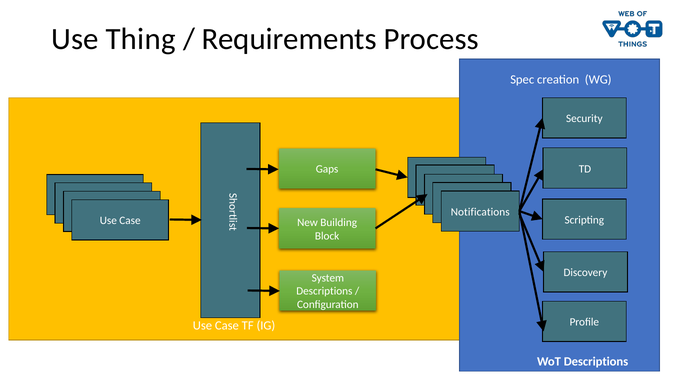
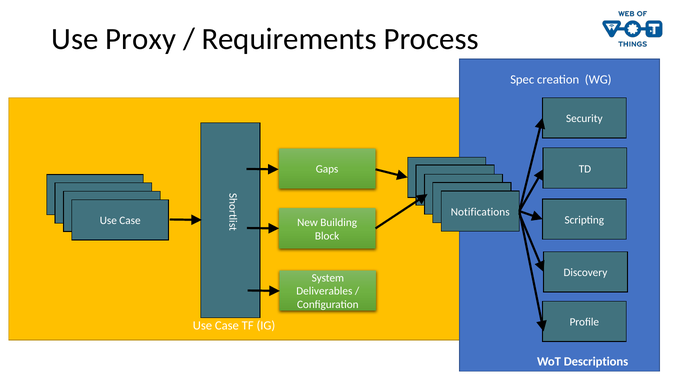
Thing: Thing -> Proxy (141, 39)
Descriptions: Descriptions -> Deliverables (324, 291)
